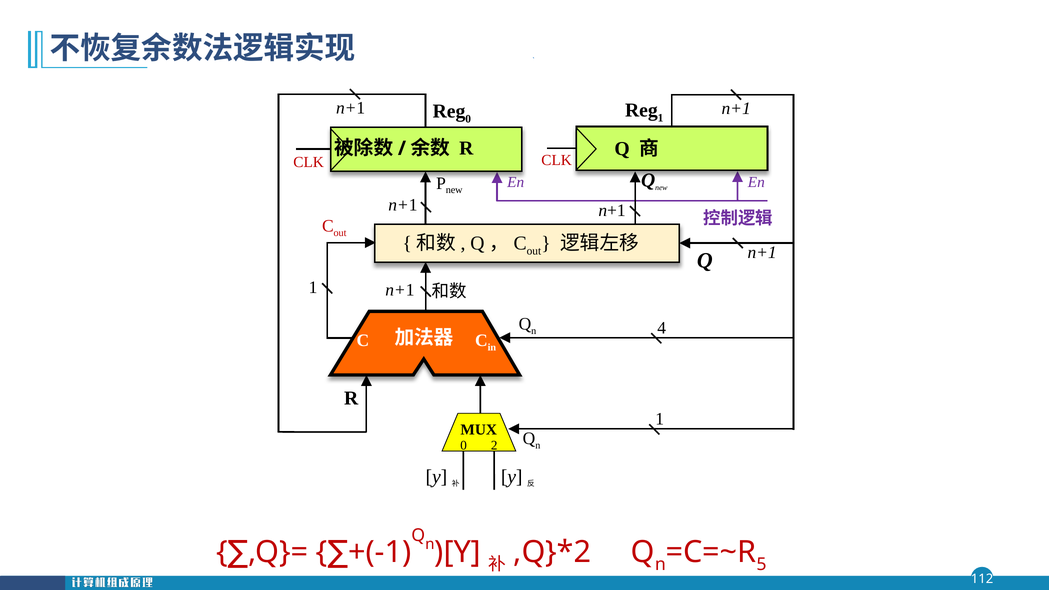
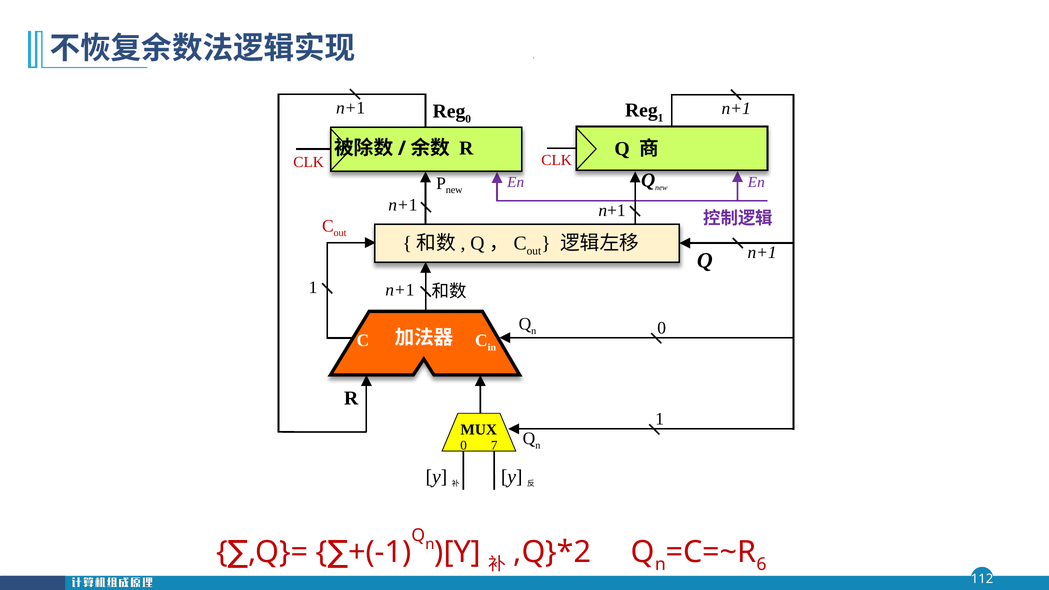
4: 4 -> 0 (662, 328)
2: 2 -> 7 (494, 446)
5: 5 -> 6 (762, 564)
